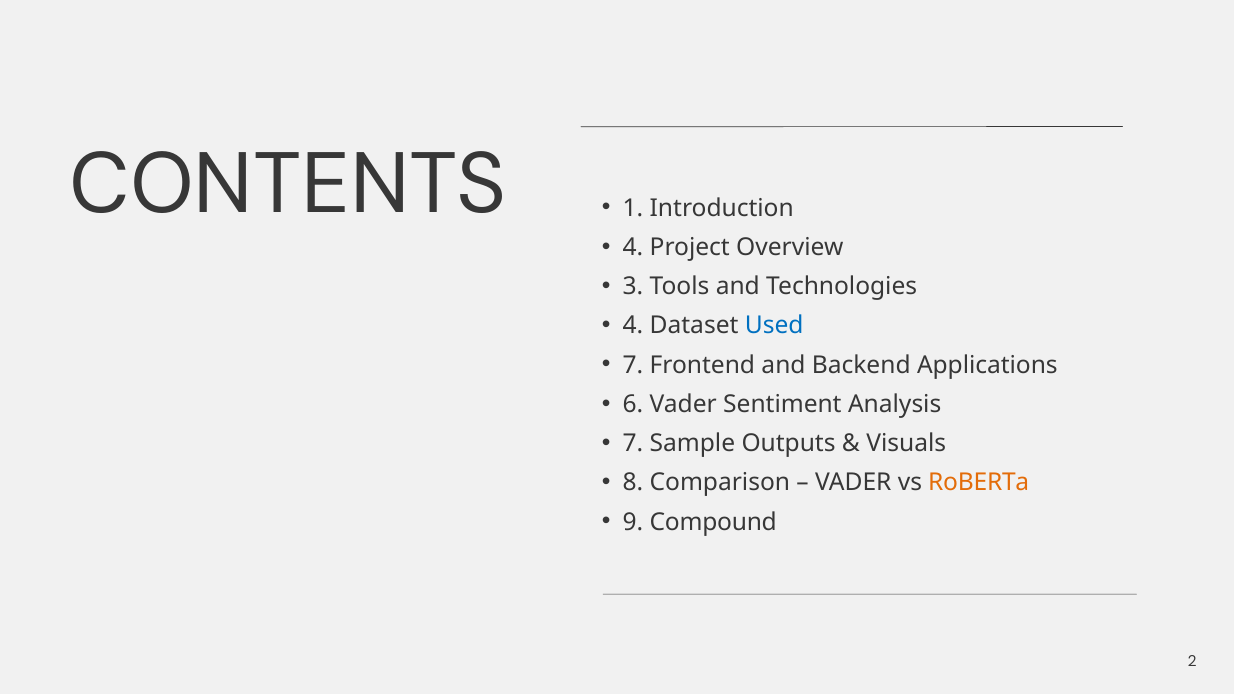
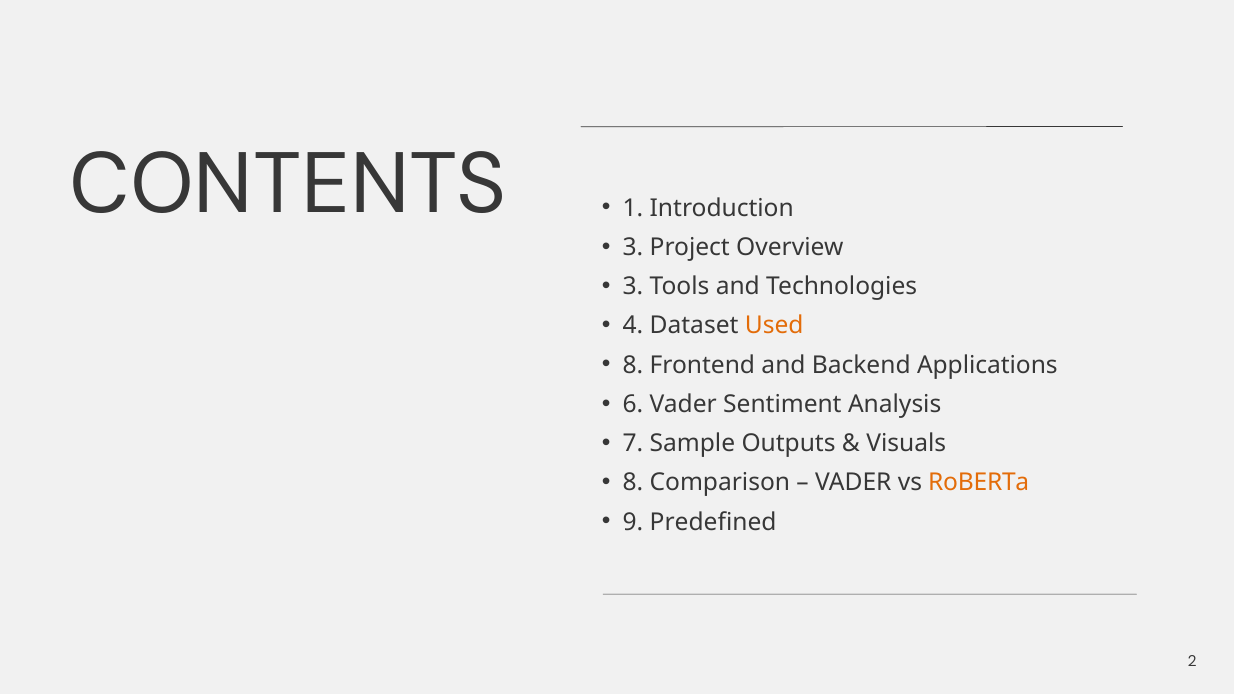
4: 4 -> 3 (633, 247)
Used colour: blue -> orange (774, 326)
7: 7 -> 8 (633, 365)
Compound: Compound -> Predefined (713, 522)
